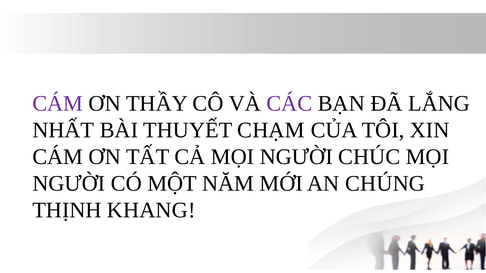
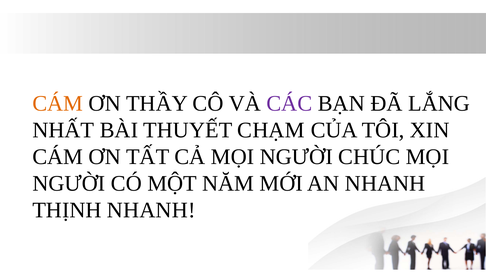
CÁM colour: purple -> orange (58, 103)
AN CHÚNG: CHÚNG -> NHANH (385, 184)
THỊNH KHANG: KHANG -> NHANH (151, 210)
